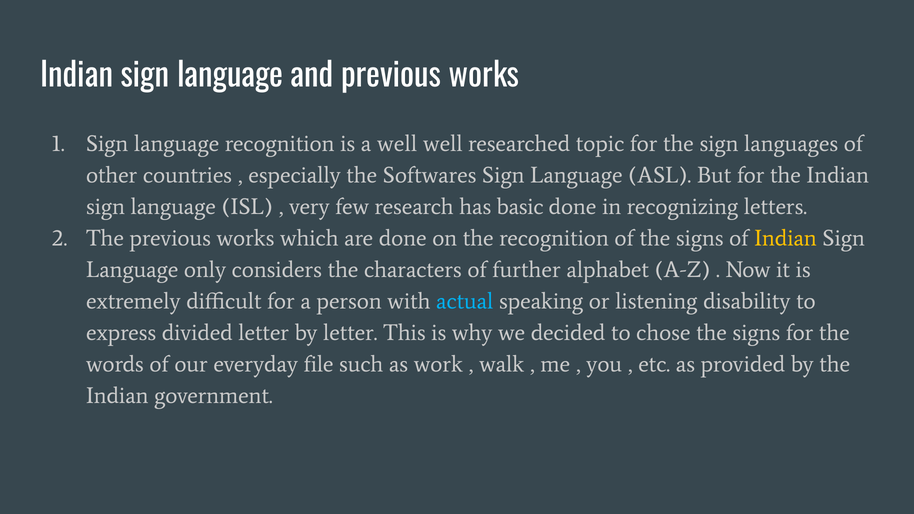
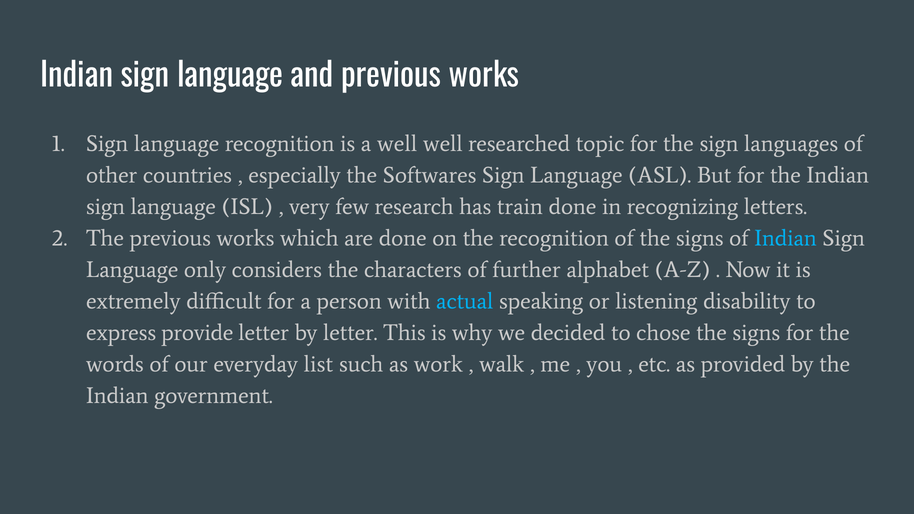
basic: basic -> train (520, 207)
Indian colour: yellow -> light blue (786, 238)
divided: divided -> provide (197, 333)
file: file -> list (318, 364)
